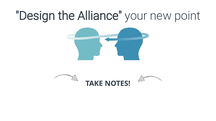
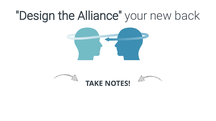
point: point -> back (187, 16)
